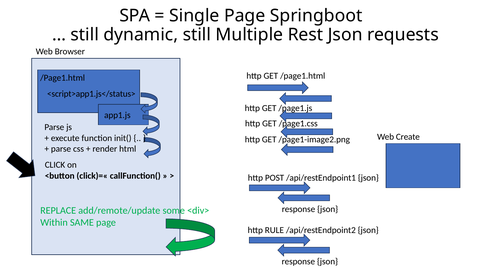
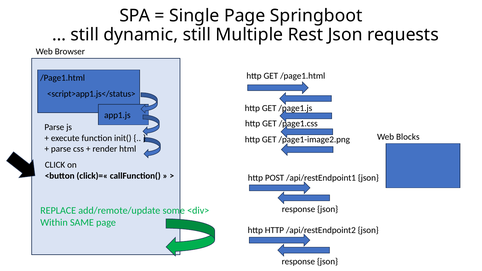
Create: Create -> Blocks (408, 137)
http RULE: RULE -> HTTP (274, 230)
